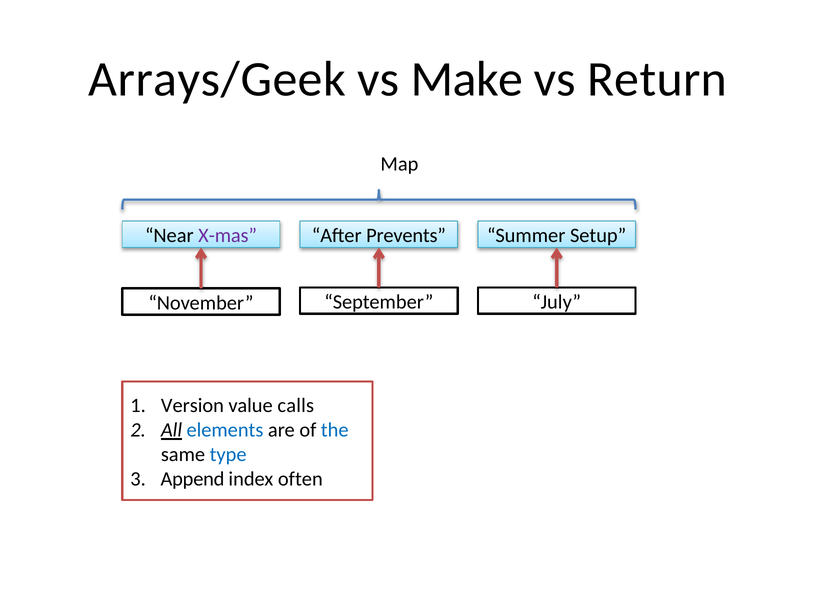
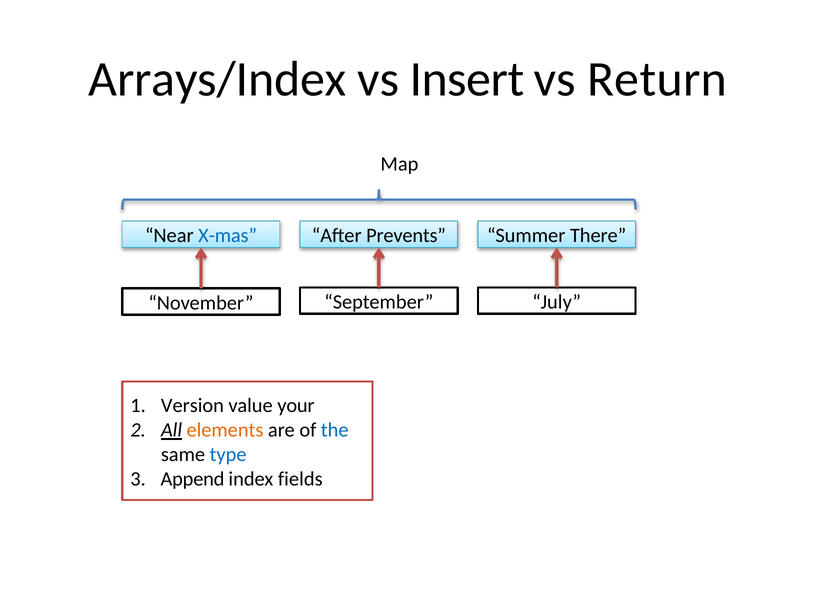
Arrays/Geek: Arrays/Geek -> Arrays/Index (217, 79)
Make: Make -> Insert (467, 79)
X-mas colour: purple -> blue (228, 236)
Setup: Setup -> There (598, 236)
calls: calls -> your (296, 405)
elements colour: blue -> orange (225, 430)
often: often -> fields (300, 479)
